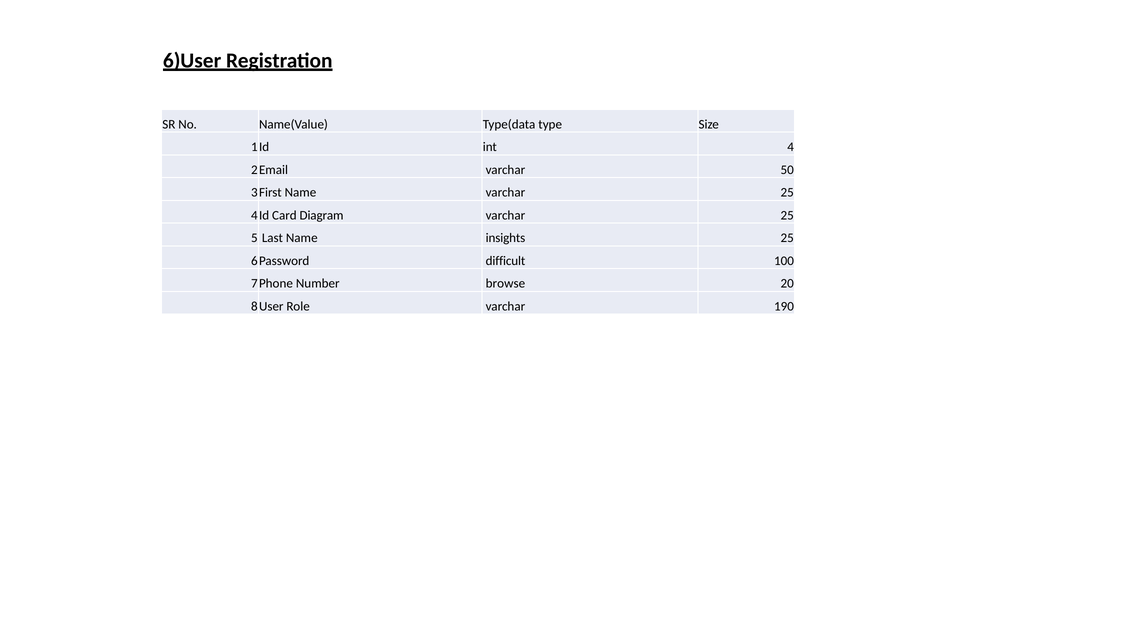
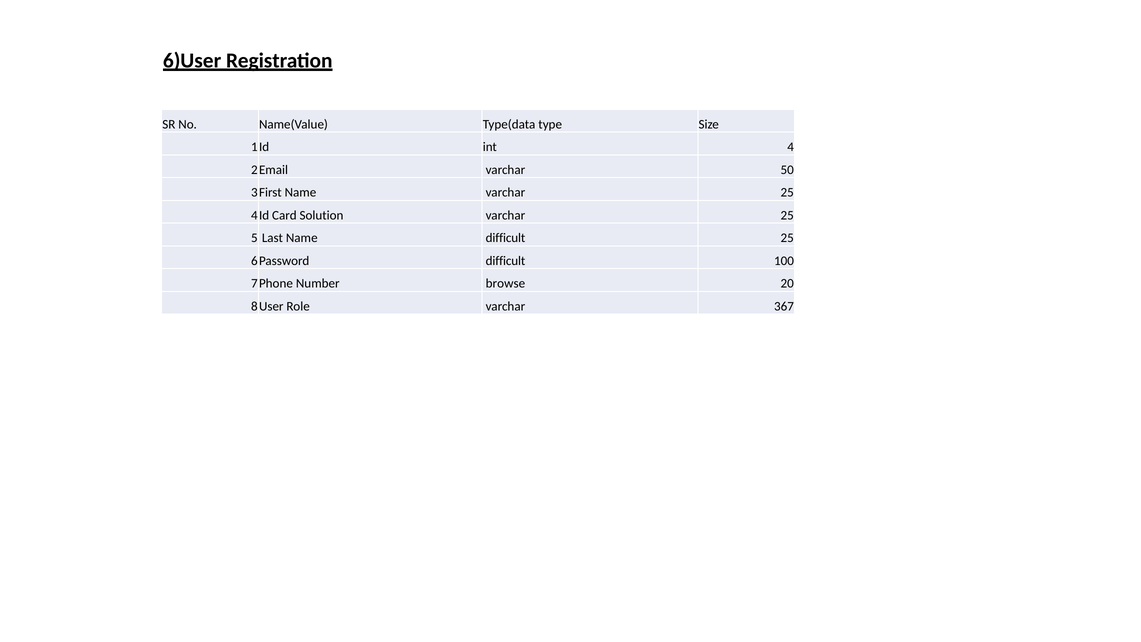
Diagram: Diagram -> Solution (321, 215)
Name insights: insights -> difficult (506, 238)
190: 190 -> 367 (784, 306)
